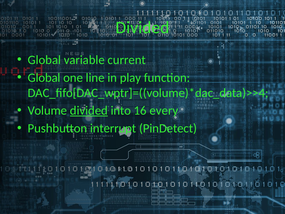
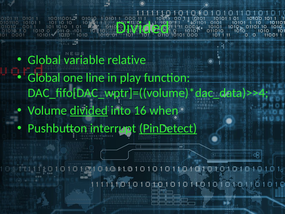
current: current -> relative (127, 60)
every: every -> when (164, 110)
PinDetect underline: none -> present (168, 128)
